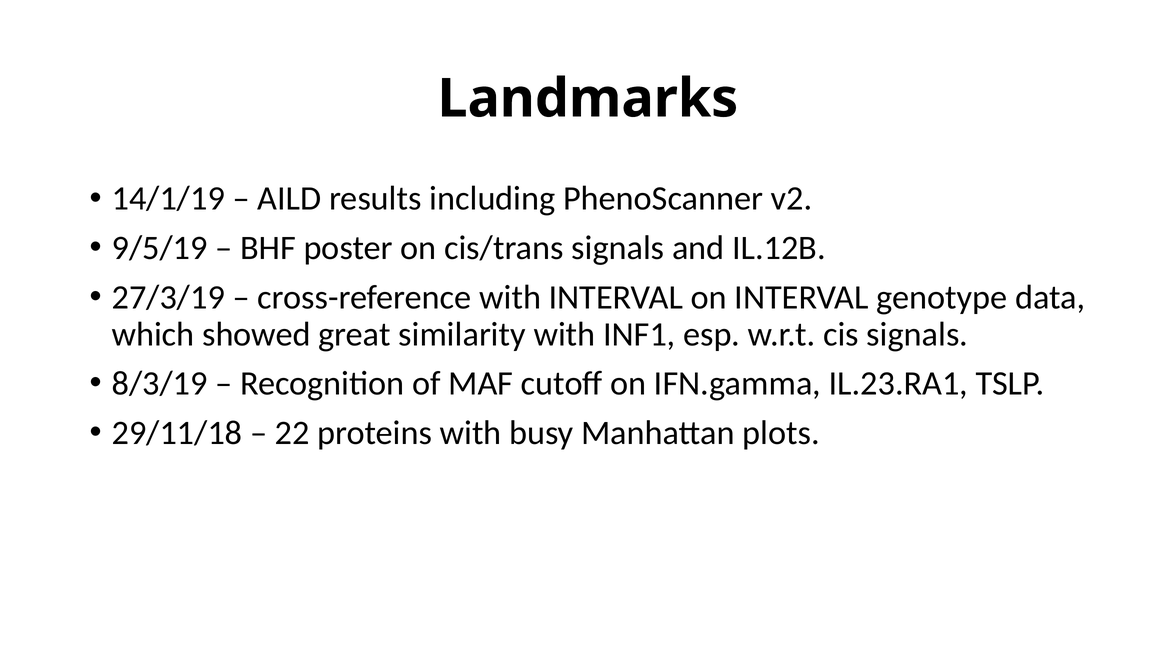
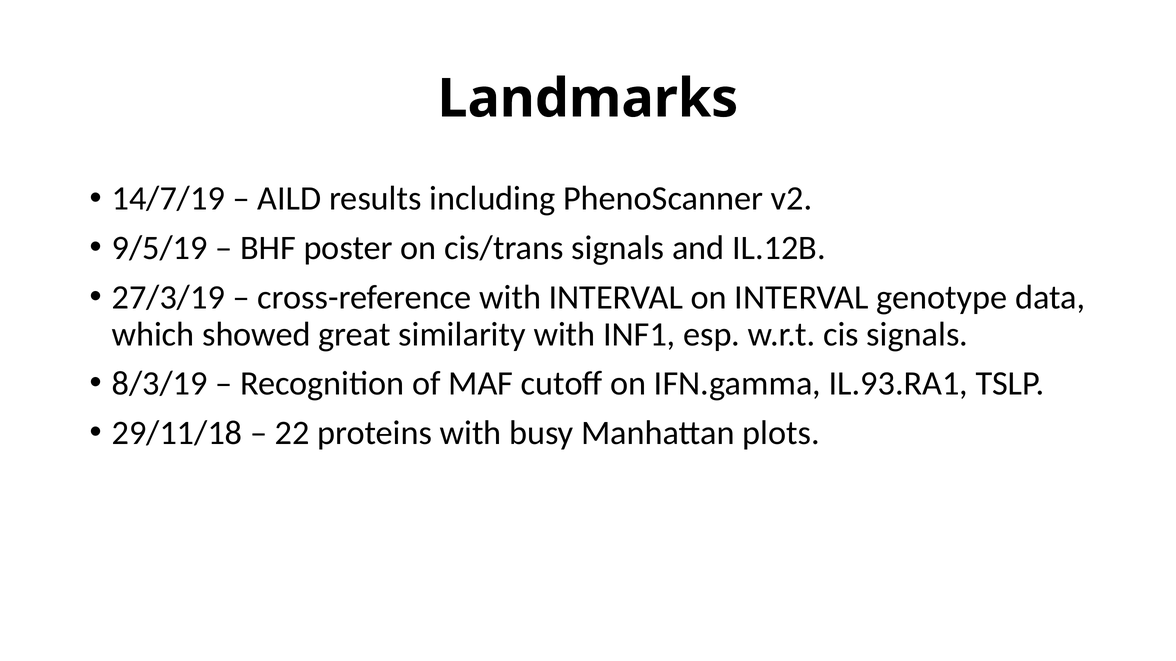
14/1/19: 14/1/19 -> 14/7/19 (168, 199)
IL.23.RA1: IL.23.RA1 -> IL.93.RA1 (898, 384)
